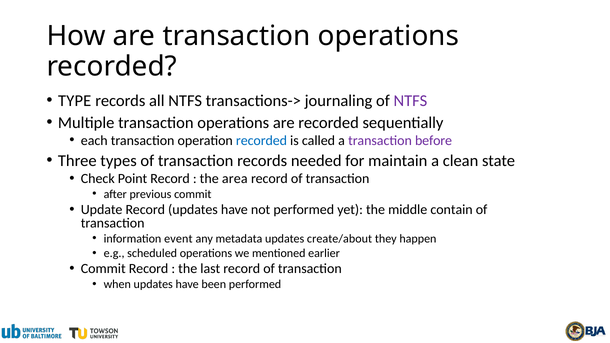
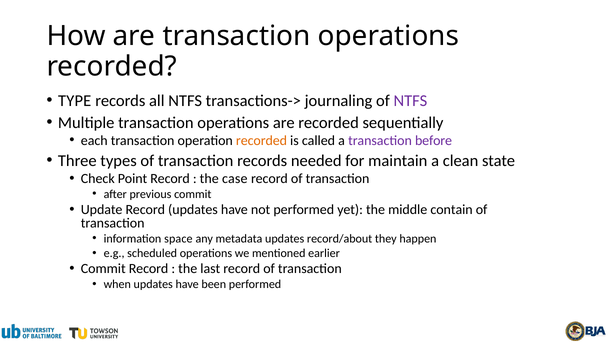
recorded colour: blue -> orange (262, 141)
area: area -> case (235, 179)
event: event -> space (178, 239)
create/about: create/about -> record/about (340, 239)
